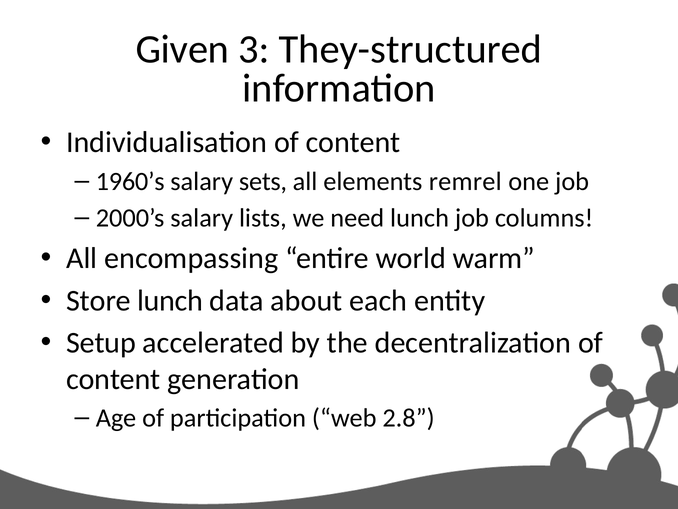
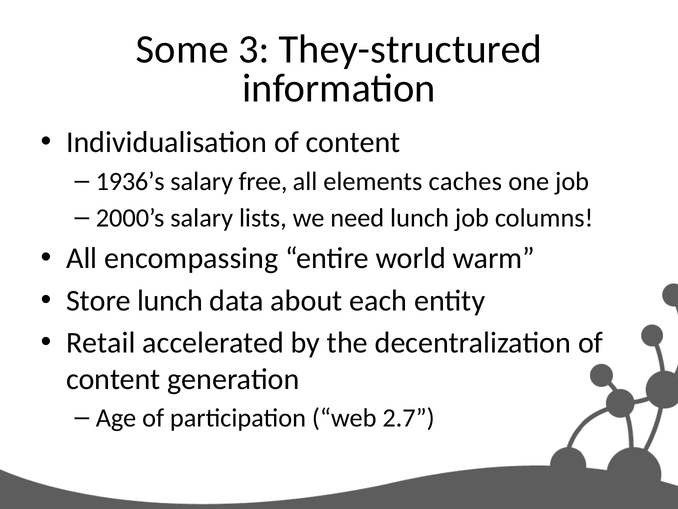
Given: Given -> Some (182, 49)
1960’s: 1960’s -> 1936’s (130, 181)
sets: sets -> free (263, 181)
remrel: remrel -> caches (465, 181)
Setup: Setup -> Retail (101, 343)
2.8: 2.8 -> 2.7 (409, 418)
